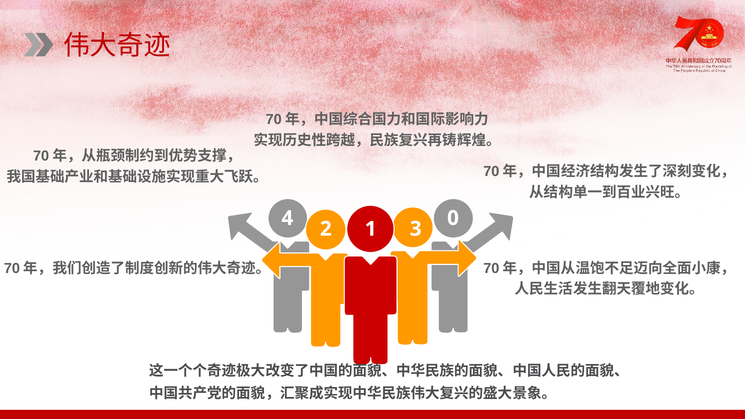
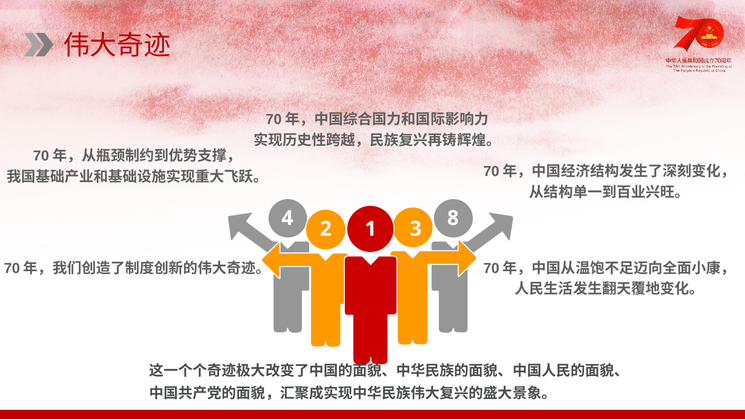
0: 0 -> 8 (453, 218)
